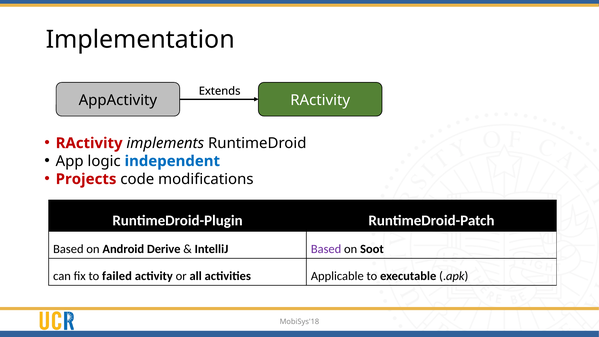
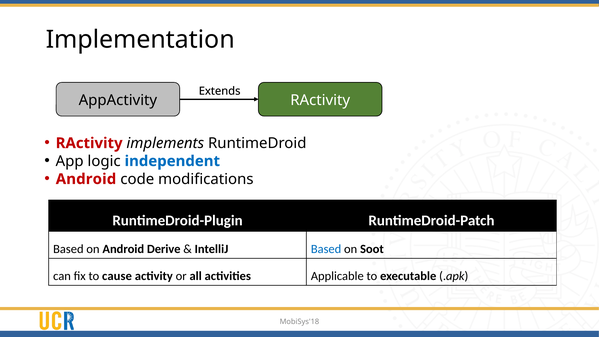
Projects: Projects -> Android (86, 179)
Based colour: purple -> blue (326, 249)
failed: failed -> cause (117, 276)
